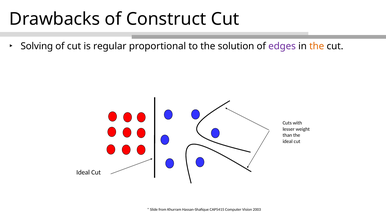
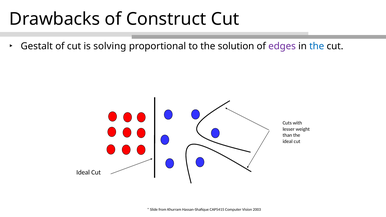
Solving: Solving -> Gestalt (37, 46)
regular: regular -> solving (110, 46)
the colour: orange -> blue (317, 46)
